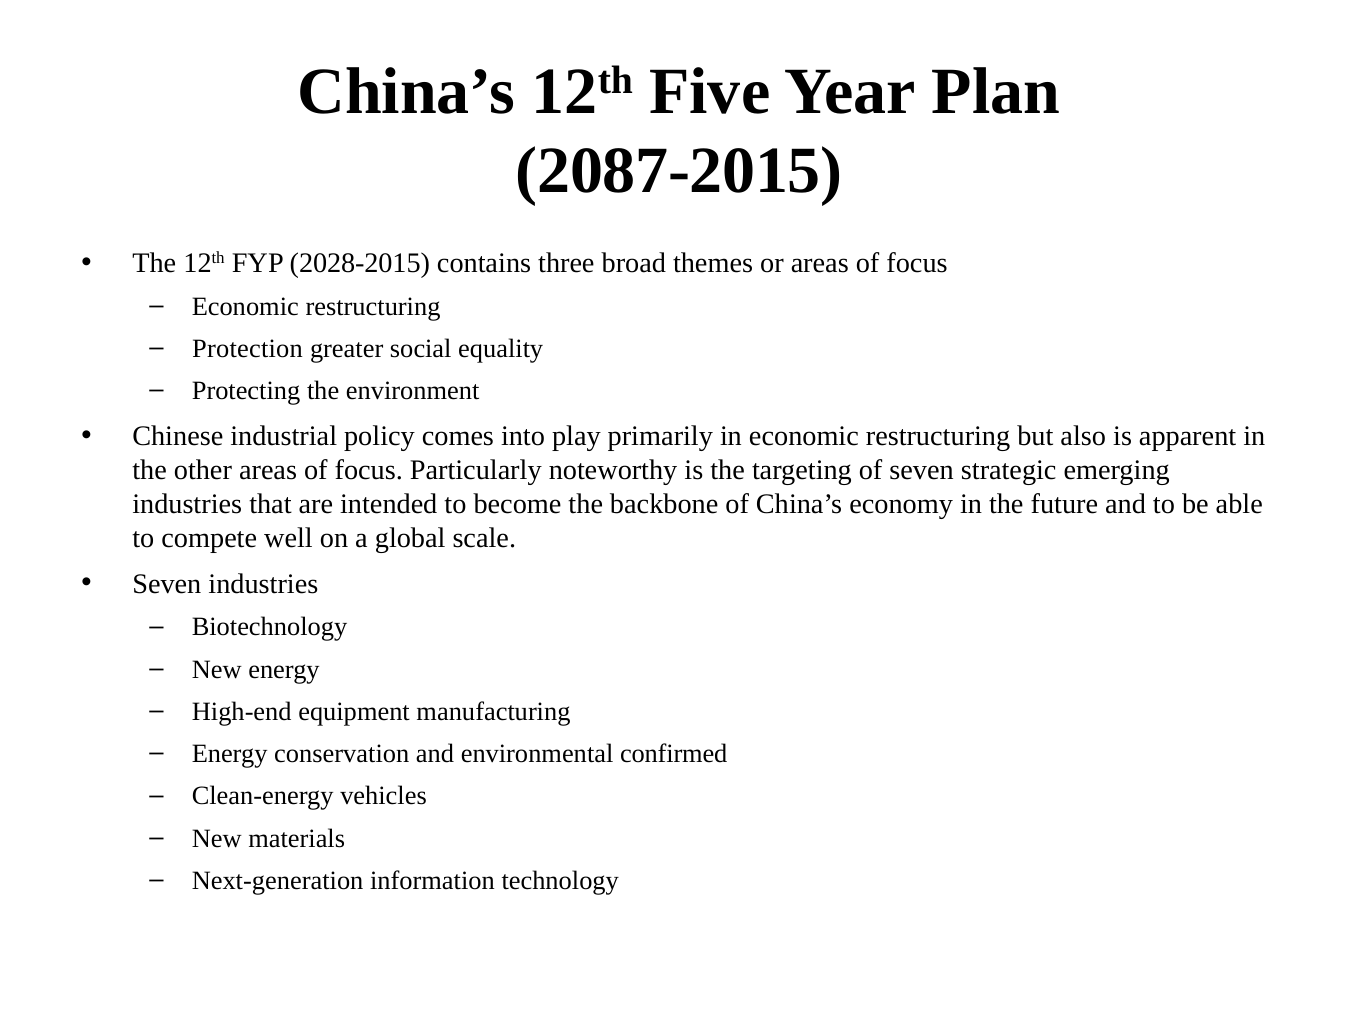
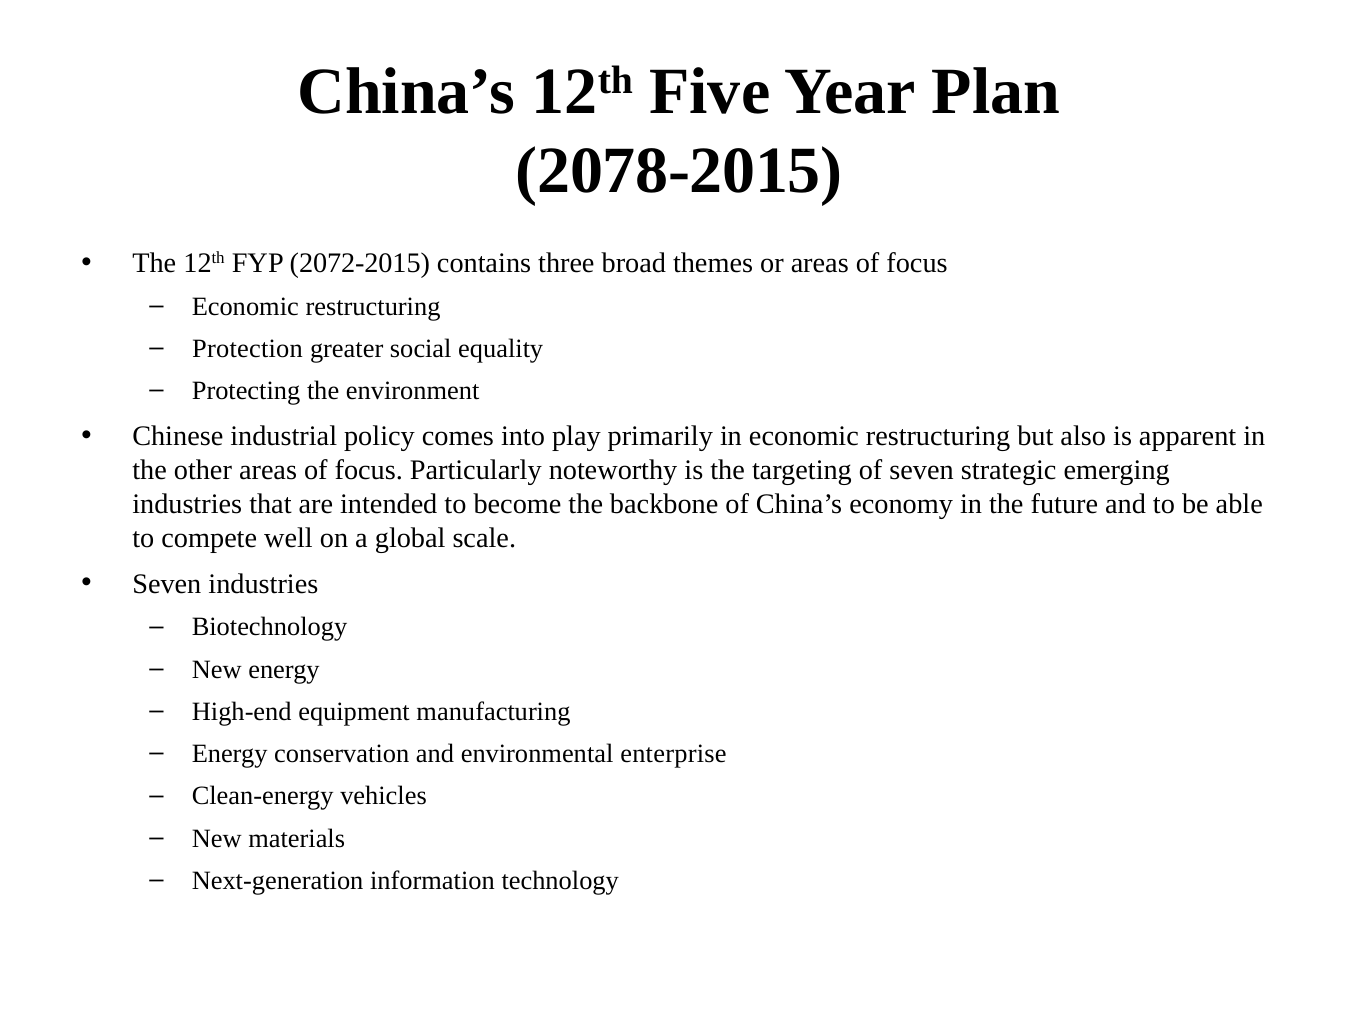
2087-2015: 2087-2015 -> 2078-2015 (679, 171)
2028-2015: 2028-2015 -> 2072-2015 (360, 263)
confirmed: confirmed -> enterprise (673, 754)
